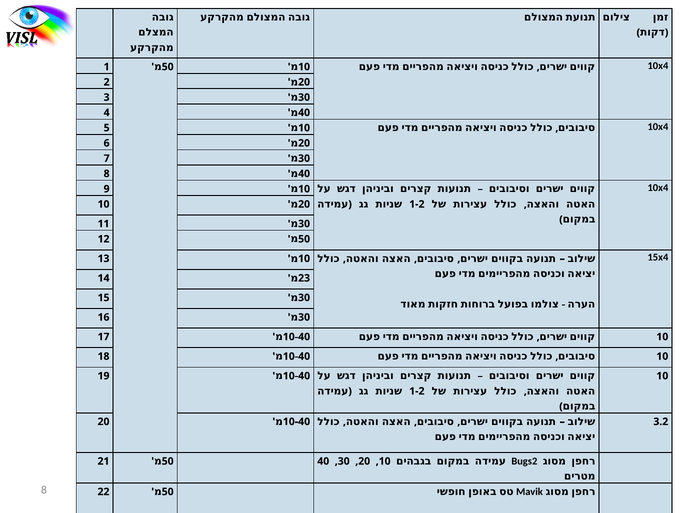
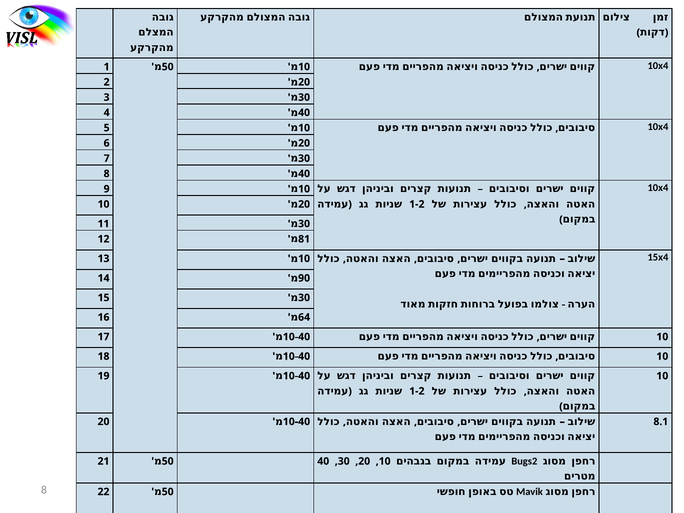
12 50: 50 -> 81 (304, 239)
14 23: 23 -> 90 (304, 278)
16 30: 30 -> 64 (304, 317)
3.2: 3.2 -> 8.1 (661, 422)
